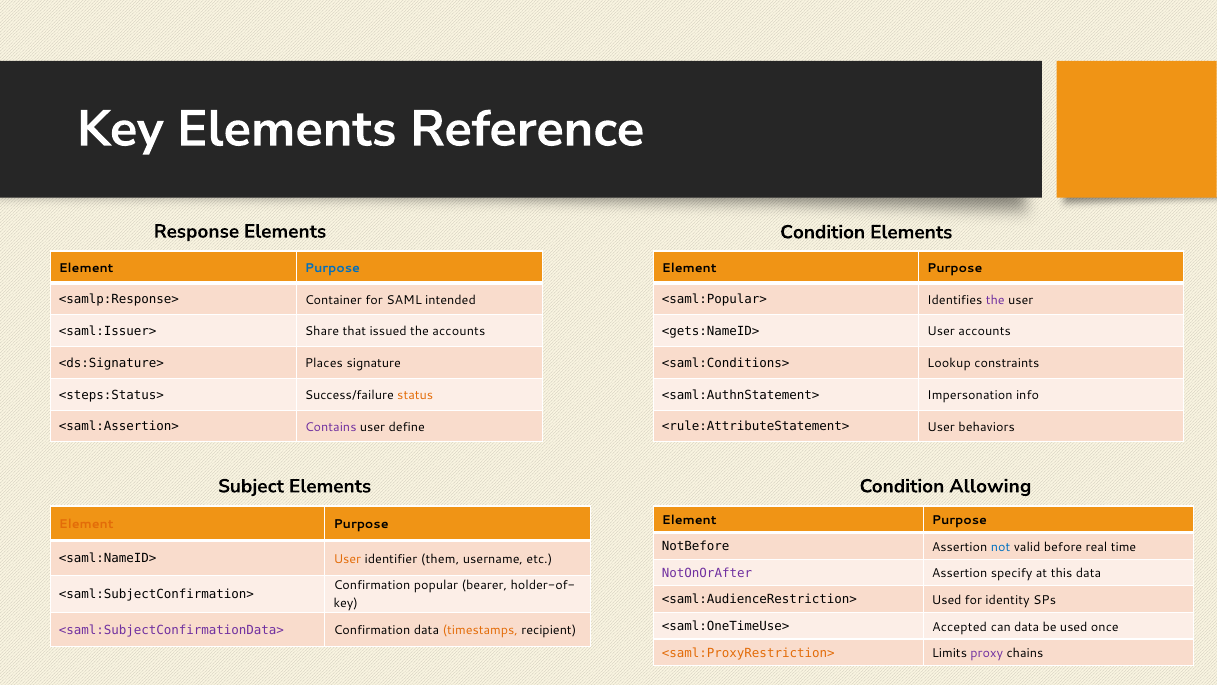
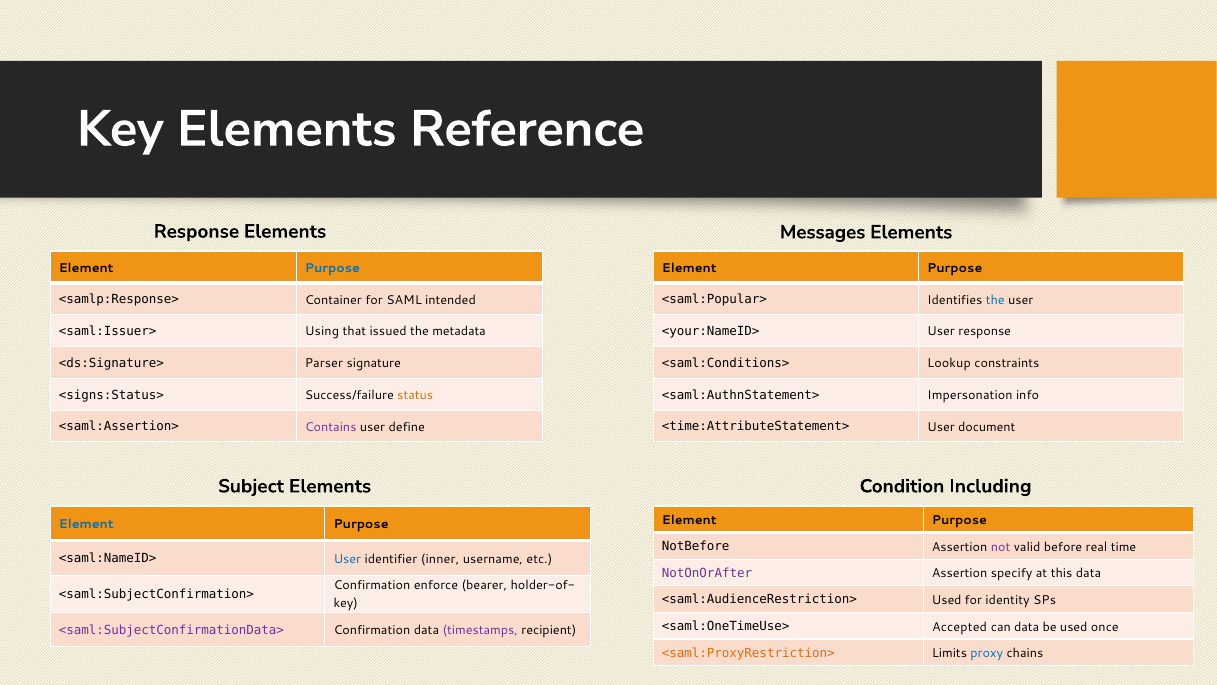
Response Elements Condition: Condition -> Messages (823, 232)
the colour: purple -> blue (995, 300)
Share: Share -> Using (322, 331)
the accounts: accounts -> metadata (459, 331)
<gets:NameID>: <gets:NameID> -> <your:NameID> (711, 331)
User accounts: accounts -> response (985, 331)
Places: Places -> Parser (324, 363)
<steps:Status>: <steps:Status> -> <signs:Status> (111, 395)
<rule:AttributeStatement>: <rule:AttributeStatement> -> <time:AttributeStatement> (756, 426)
behaviors: behaviors -> document (987, 427)
Allowing: Allowing -> Including (990, 486)
Element colour: orange -> blue (86, 524)
not colour: blue -> purple (1001, 547)
User colour: orange -> blue (347, 559)
them: them -> inner (440, 559)
popular: popular -> enforce (436, 585)
timestamps colour: orange -> purple (480, 630)
proxy colour: purple -> blue (987, 653)
